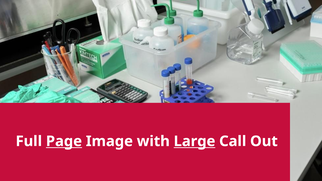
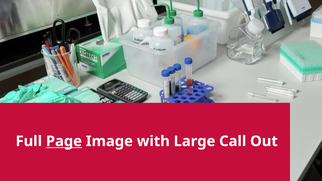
Large underline: present -> none (194, 141)
